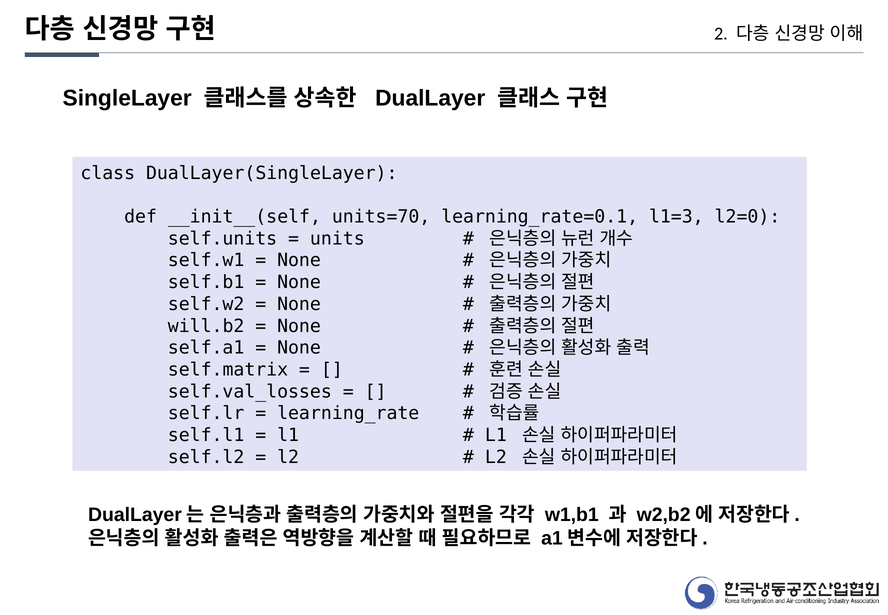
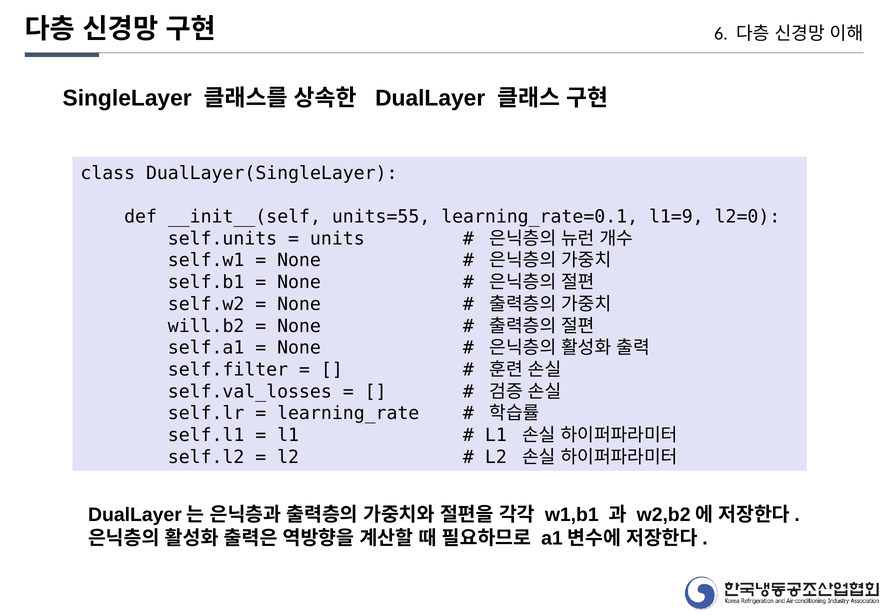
2: 2 -> 6 (721, 34)
units=70: units=70 -> units=55 (381, 217)
l1=3: l1=3 -> l1=9 (676, 217)
self.matrix: self.matrix -> self.filter (228, 370)
